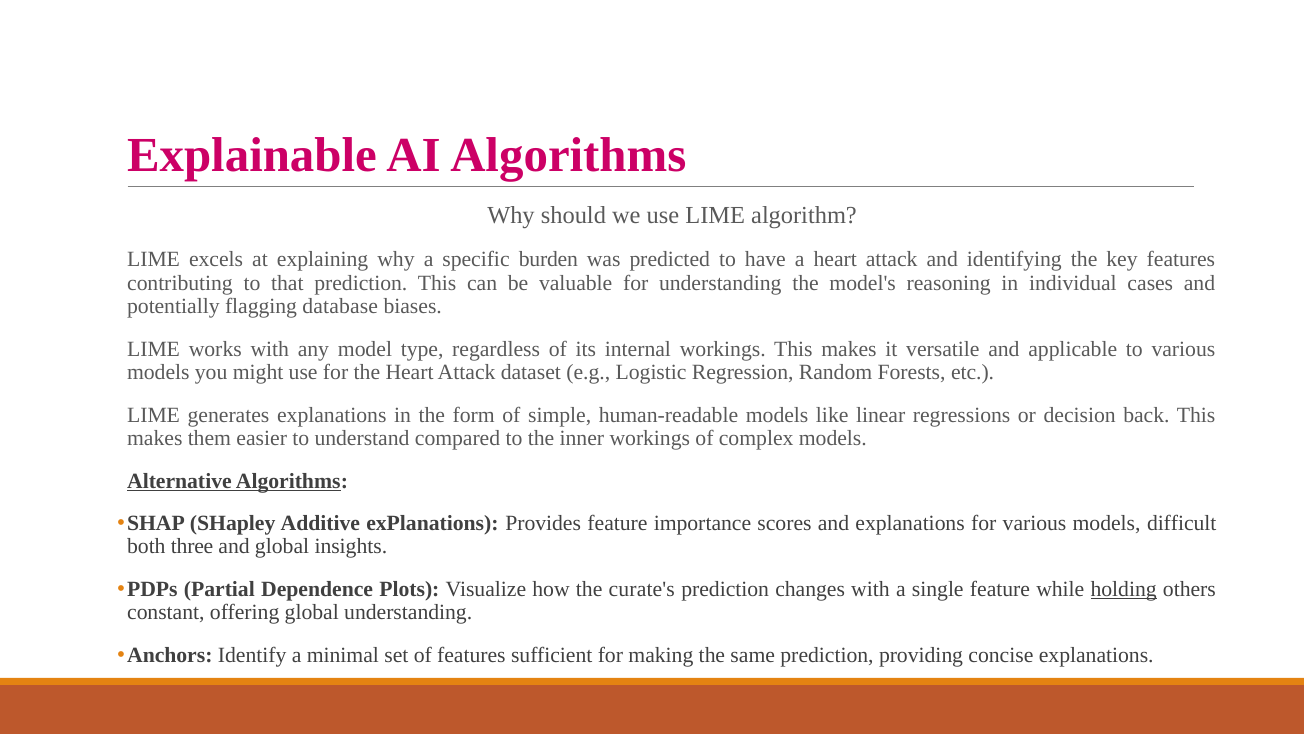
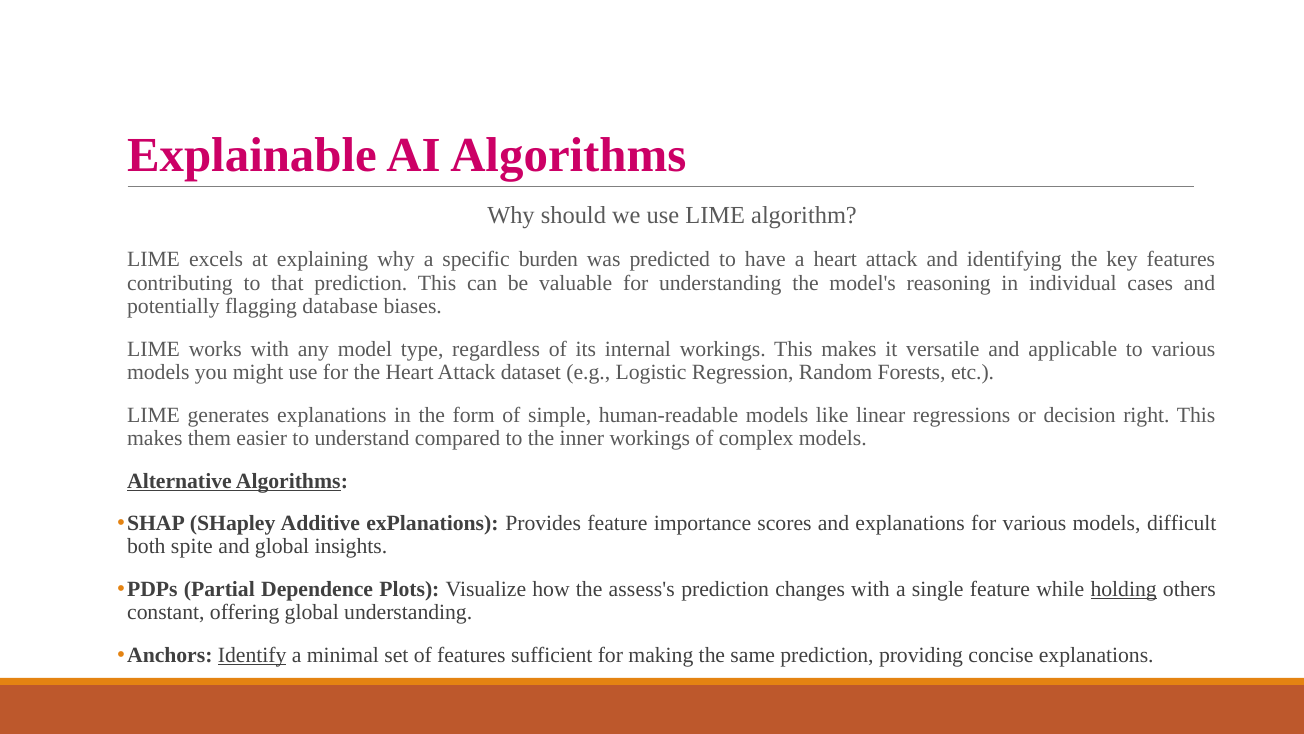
back: back -> right (1146, 415)
three: three -> spite (192, 546)
curate's: curate's -> assess's (642, 589)
Identify underline: none -> present (252, 655)
